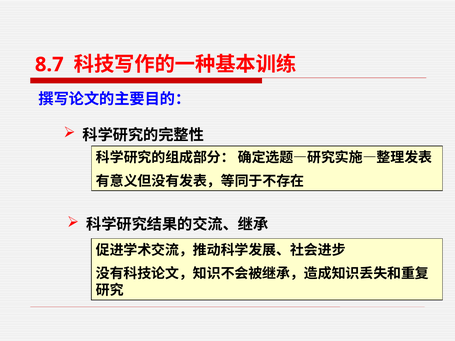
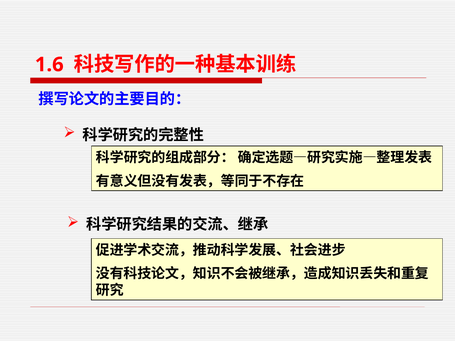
8.7: 8.7 -> 1.6 (49, 65)
